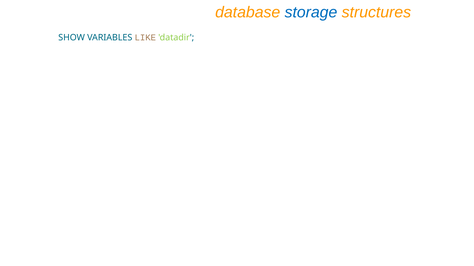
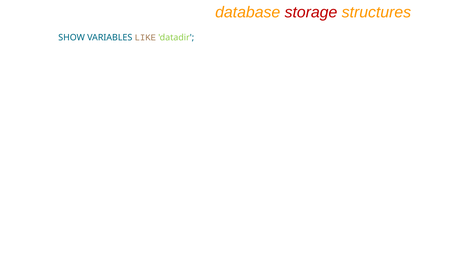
storage colour: blue -> red (311, 12)
